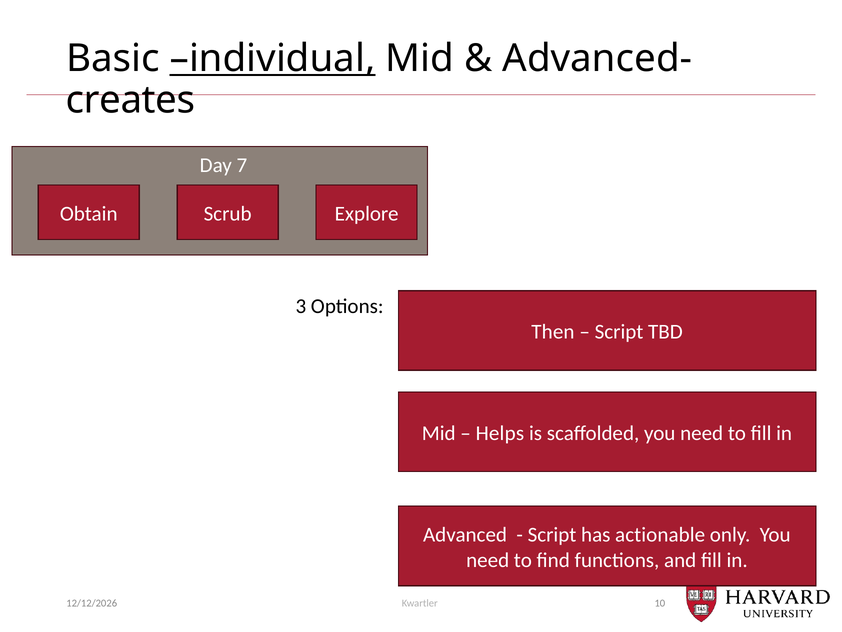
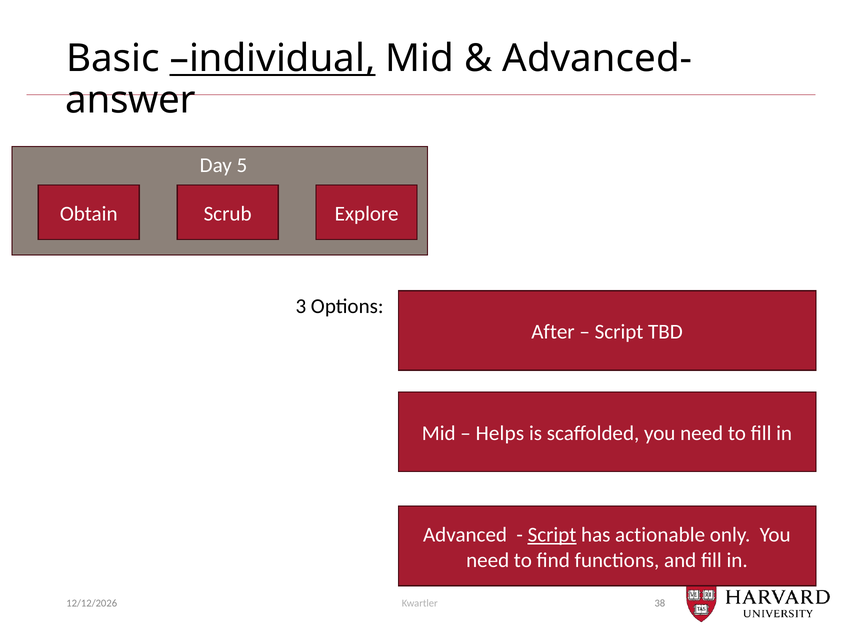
creates: creates -> answer (130, 100)
7: 7 -> 5 (242, 165)
Then: Then -> After (553, 332)
Script underline: none -> present (552, 534)
10: 10 -> 38 (660, 603)
